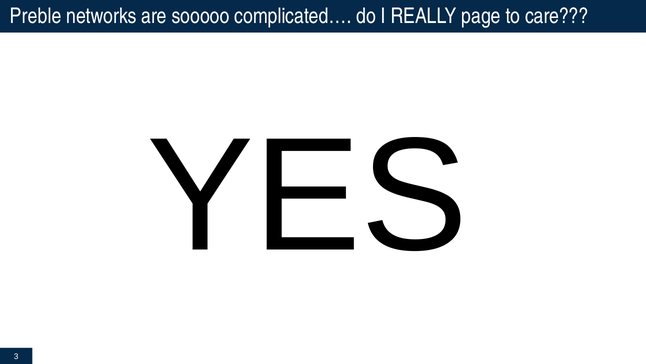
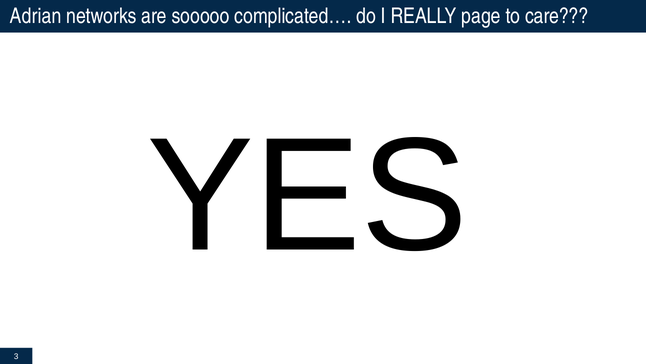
Preble: Preble -> Adrian (36, 16)
